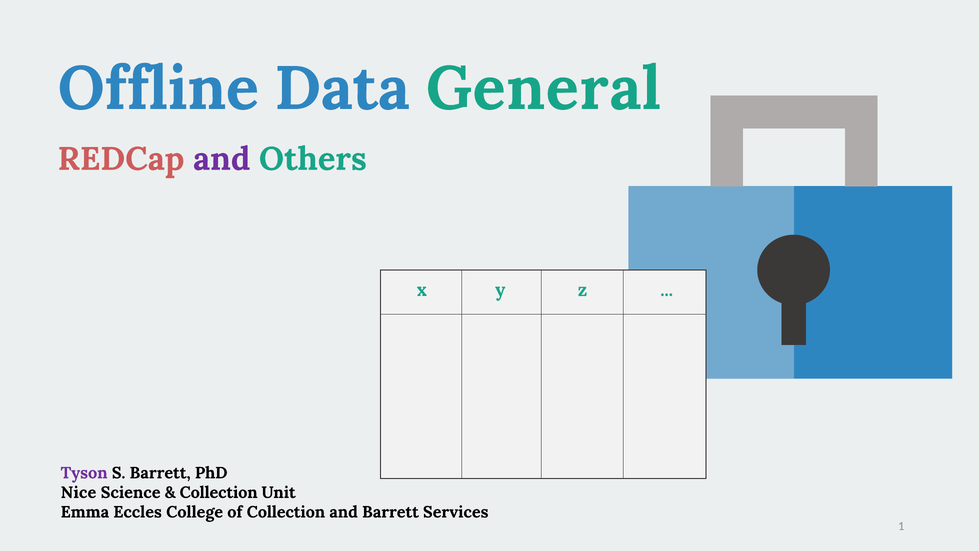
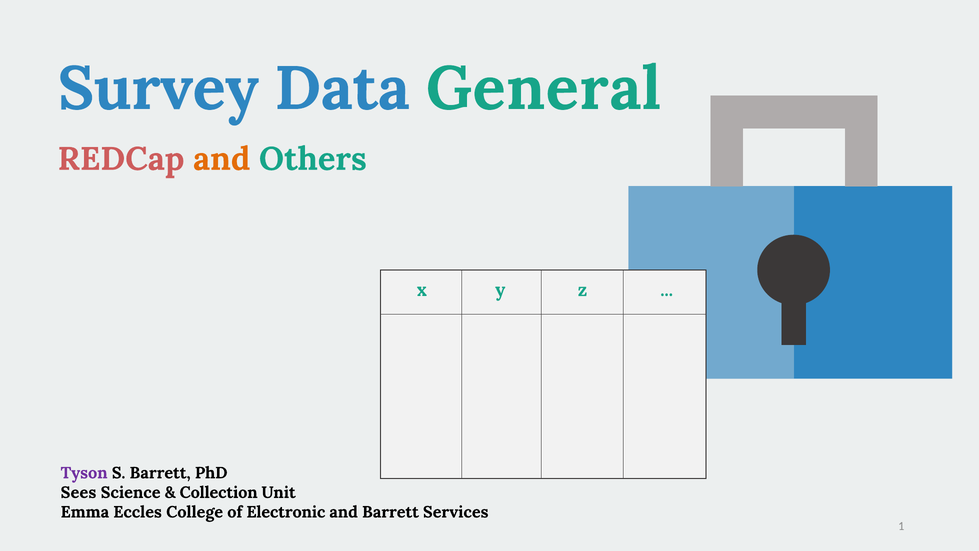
Offline: Offline -> Survey (158, 89)
and colour: purple -> orange (222, 159)
Nice: Nice -> Sees (78, 492)
of Collection: Collection -> Electronic (286, 512)
